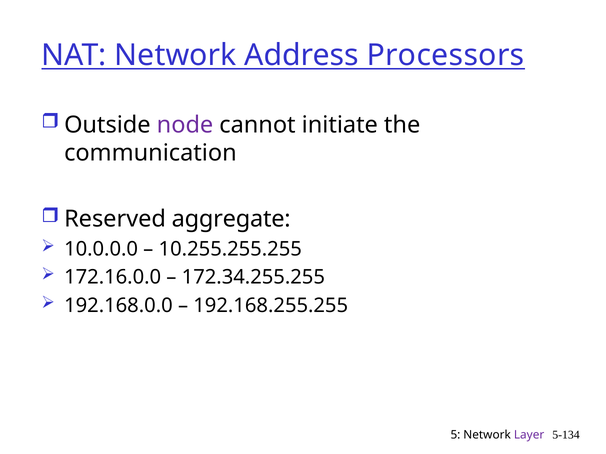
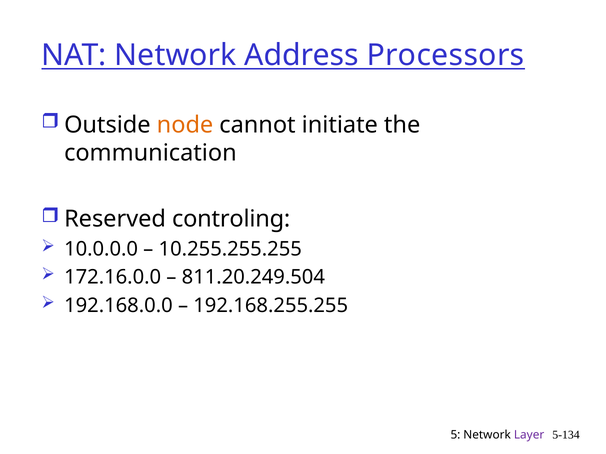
node colour: purple -> orange (185, 125)
aggregate: aggregate -> controling (231, 219)
172.34.255.255: 172.34.255.255 -> 811.20.249.504 (253, 278)
